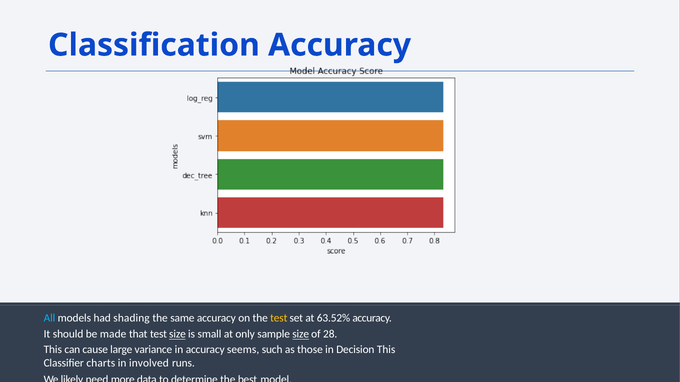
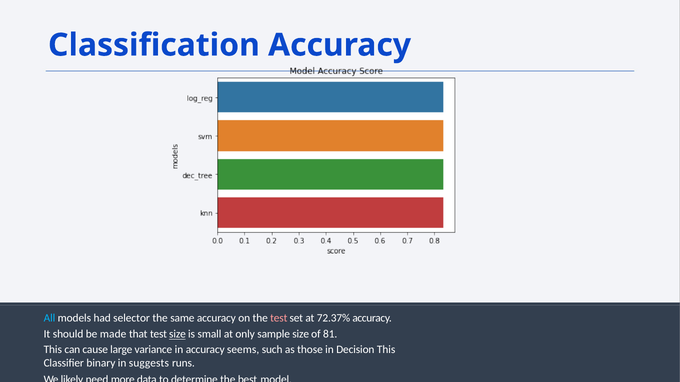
shading: shading -> selector (132, 318)
test colour: yellow -> pink (279, 318)
63.52%: 63.52% -> 72.37% (333, 318)
size underline: present -> none (301, 335)
28: 28 -> 81 (330, 335)
charts: charts -> binary (101, 364)
involved: involved -> suggests (149, 364)
